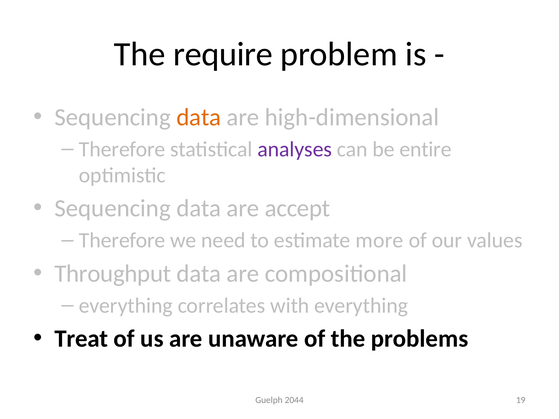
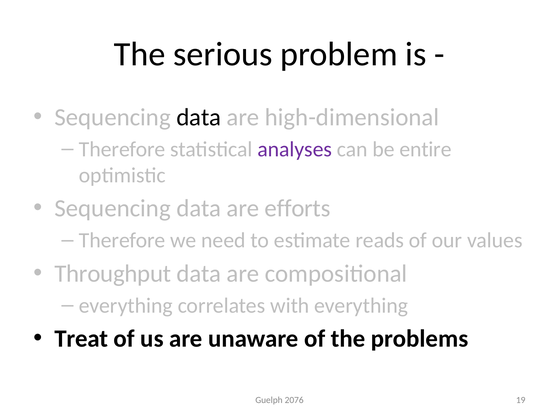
require: require -> serious (223, 54)
data colour: orange -> black (199, 117)
accept: accept -> efforts (298, 209)
more: more -> reads (380, 241)
2044: 2044 -> 2076 (294, 400)
